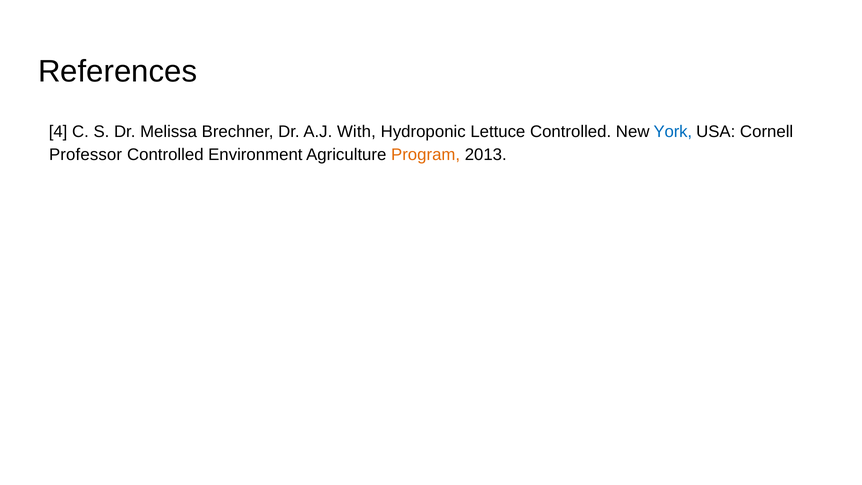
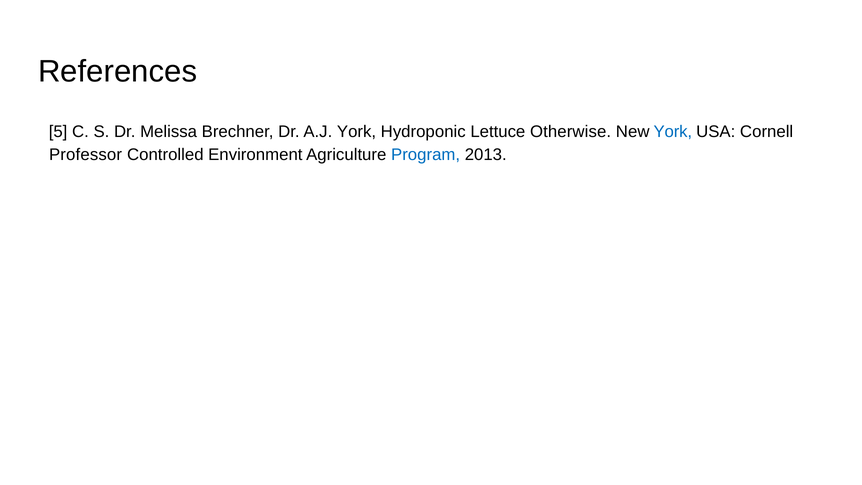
4: 4 -> 5 (58, 131)
A.J With: With -> York (357, 131)
Lettuce Controlled: Controlled -> Otherwise (571, 131)
Program colour: orange -> blue (426, 155)
